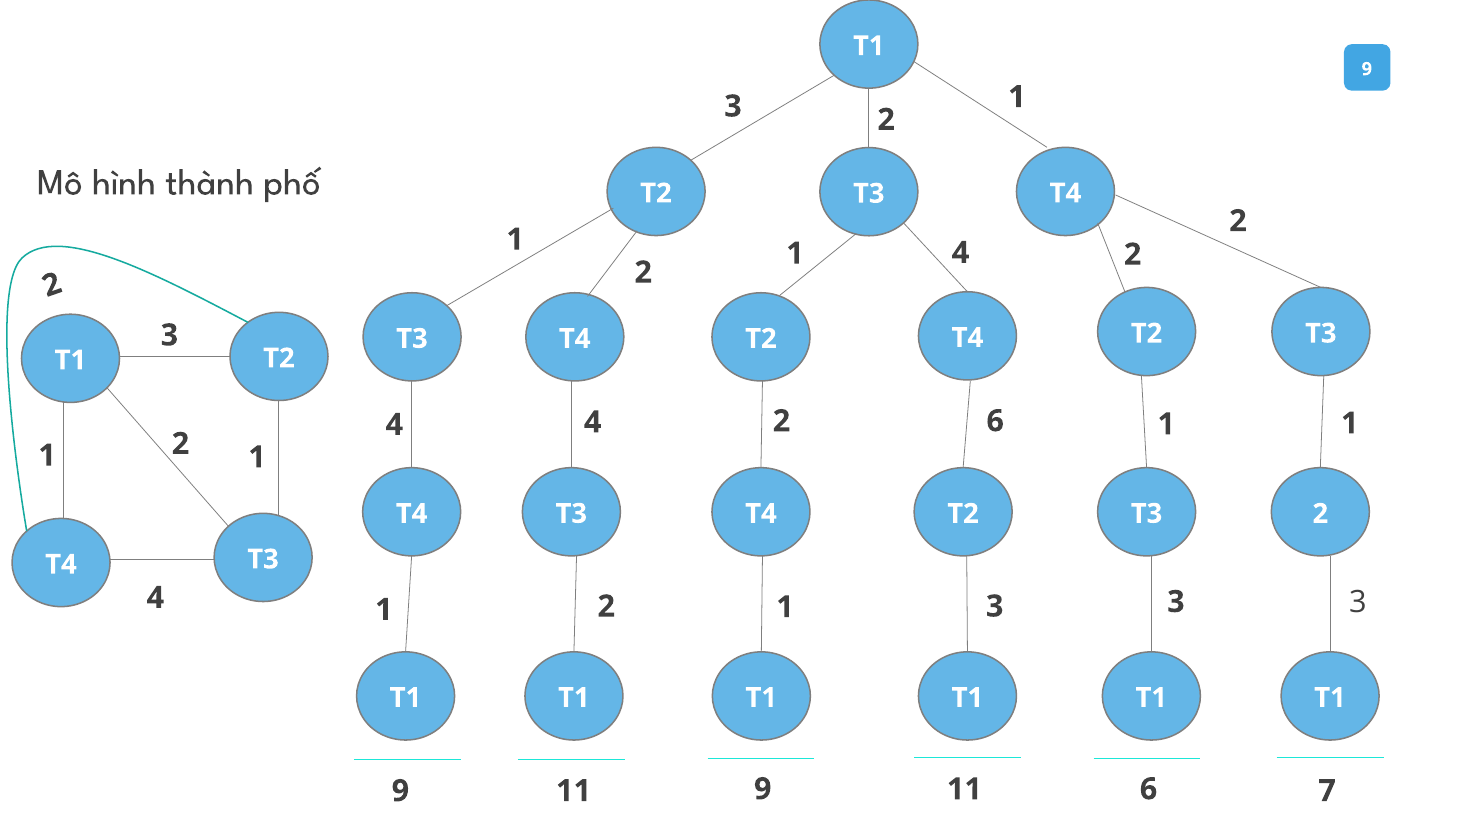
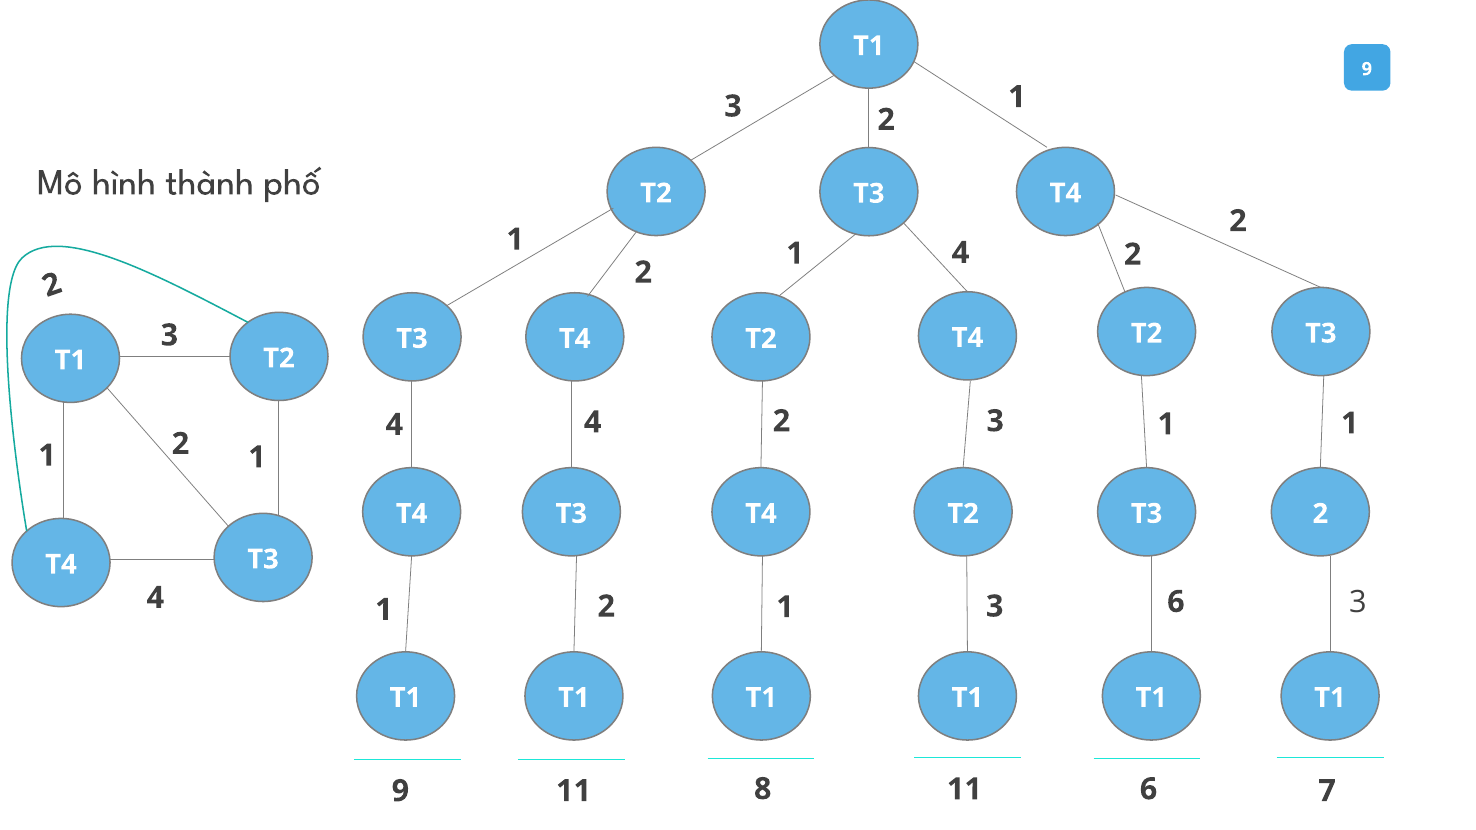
2 6: 6 -> 3 (995, 421)
2 3: 3 -> 6 (1176, 602)
11 9: 9 -> 8 (763, 789)
